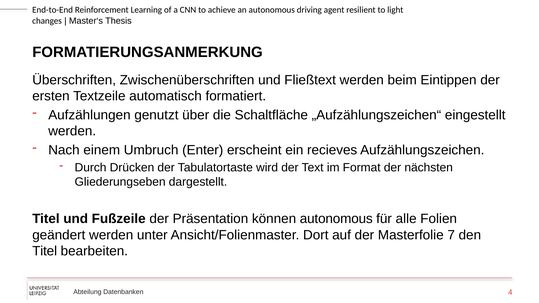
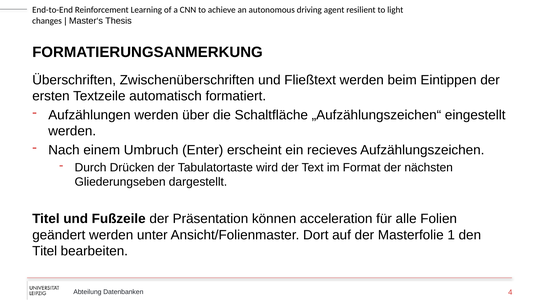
Aufzählungen genutzt: genutzt -> werden (156, 115)
können autonomous: autonomous -> acceleration (336, 219)
7: 7 -> 1 (451, 235)
